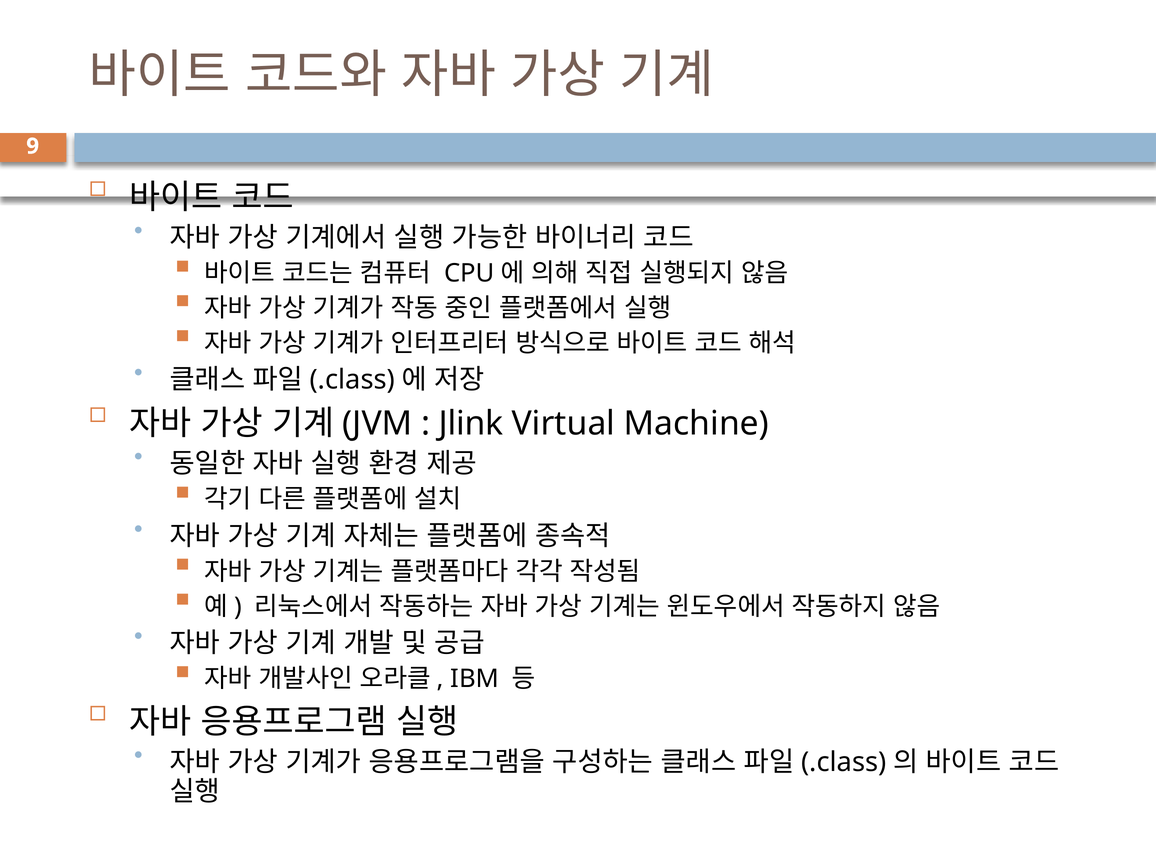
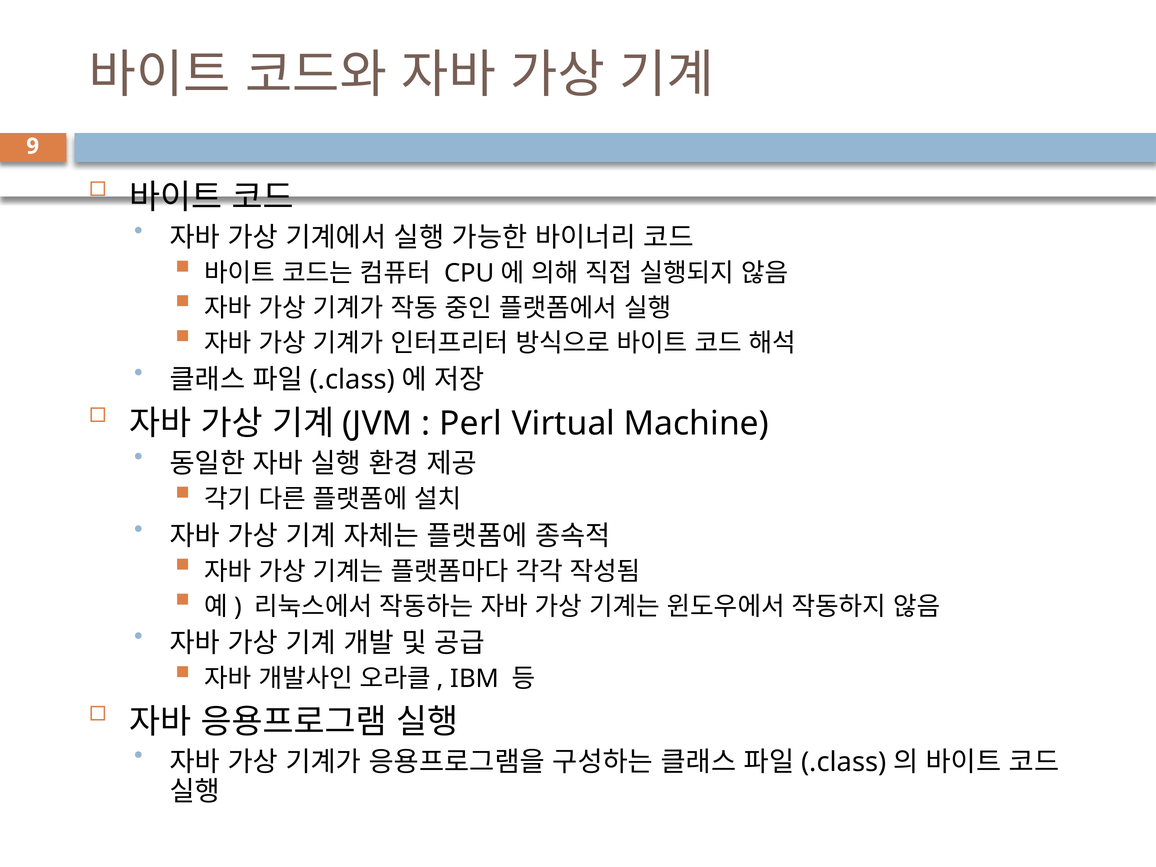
Jlink: Jlink -> Perl (471, 424)
